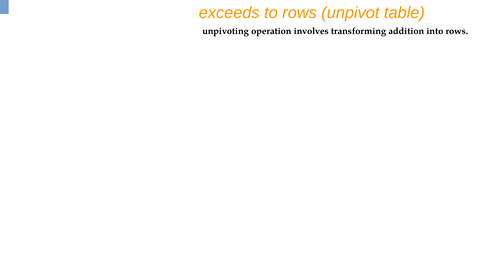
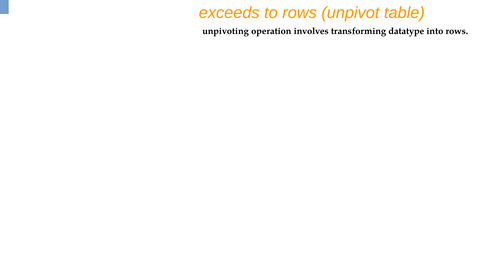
addition: addition -> datatype (406, 31)
